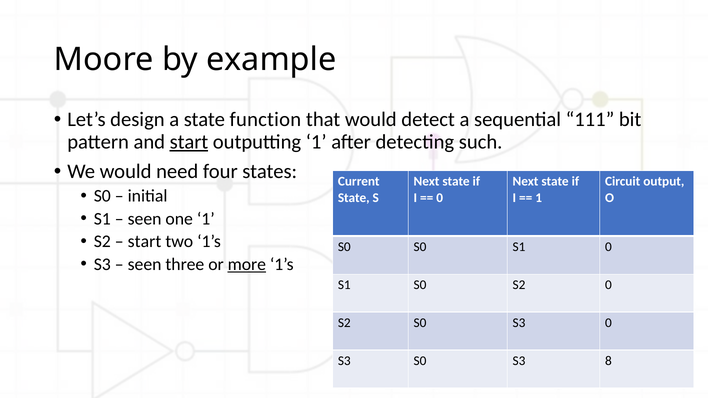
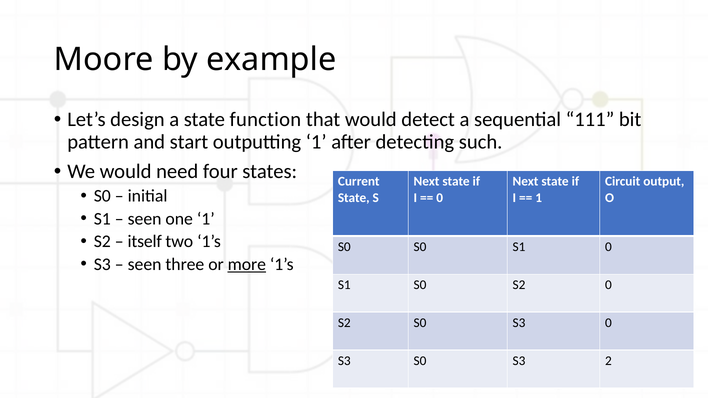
start underline: present -> none (189, 142)
start: start -> itself (145, 242)
8: 8 -> 2 (608, 361)
